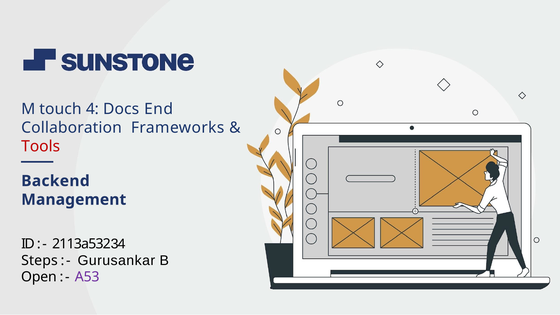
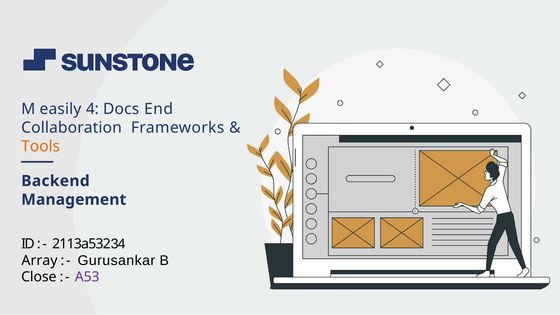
touch: touch -> easily (60, 109)
Tools colour: red -> orange (41, 147)
Steps: Steps -> Array (39, 260)
Open: Open -> Close (39, 277)
